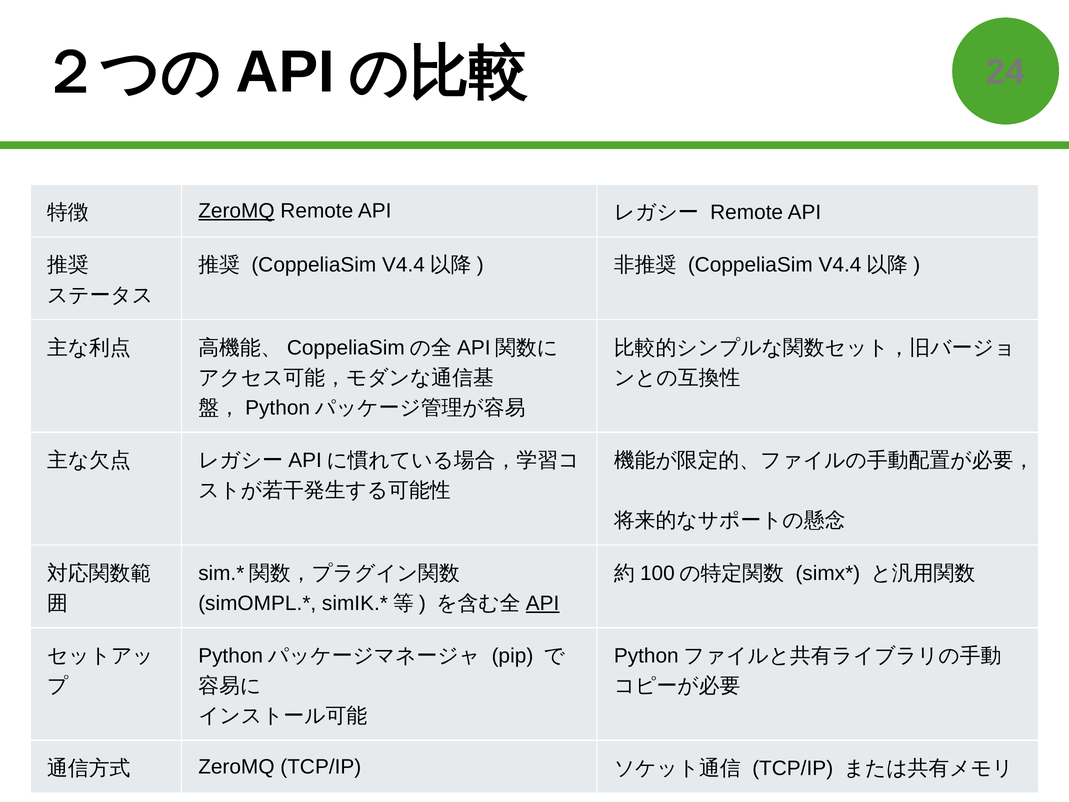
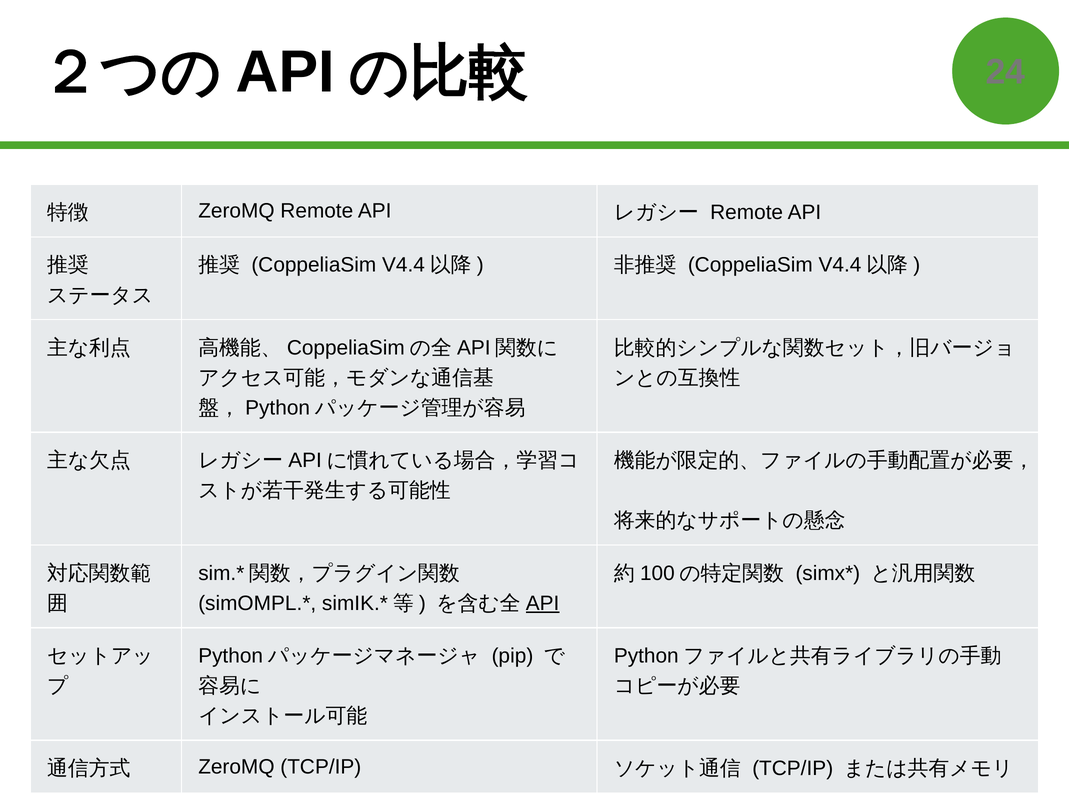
ZeroMQ underline: present -> none (236, 211)
